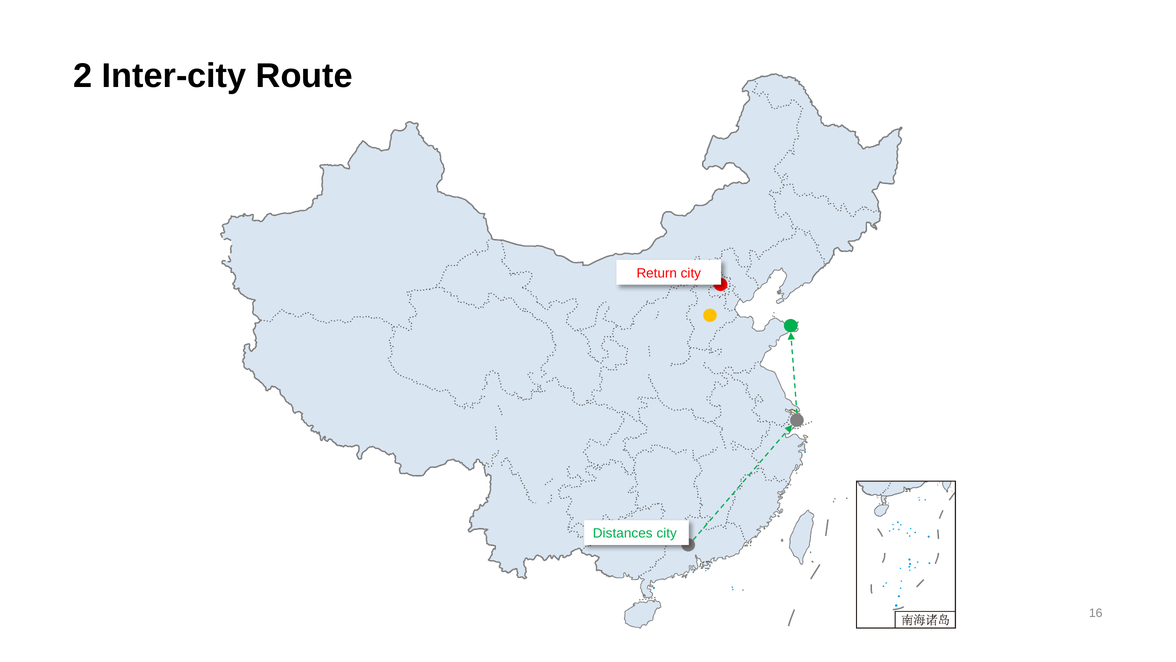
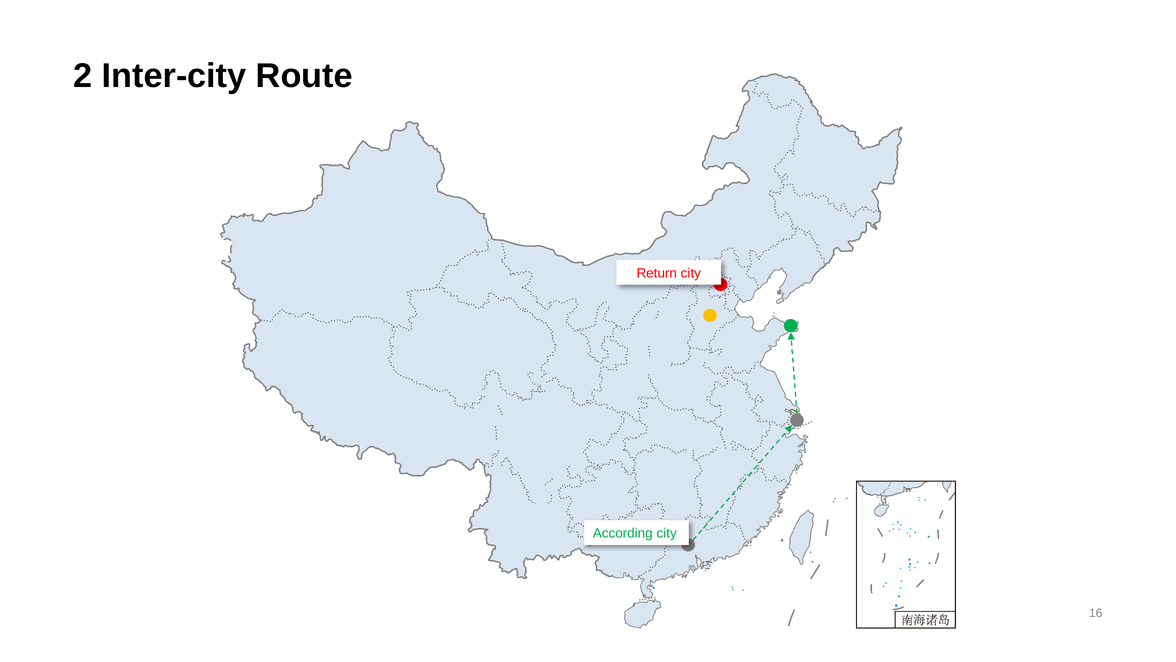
Distances: Distances -> According (623, 533)
